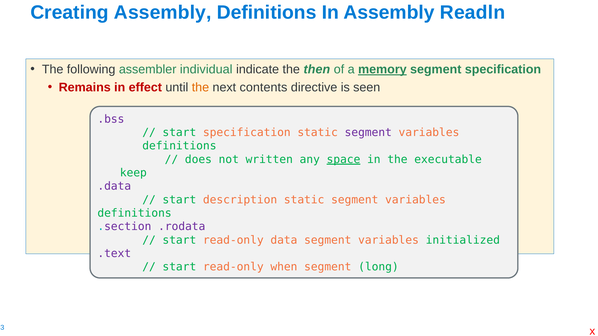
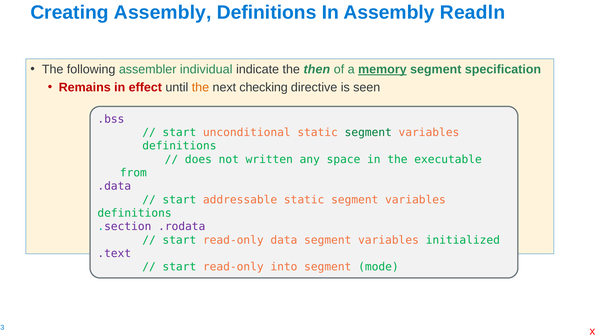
contents: contents -> checking (264, 88)
start specification: specification -> unconditional (247, 133)
segment colour: purple -> green (368, 133)
space underline: present -> none (343, 160)
keep: keep -> from (133, 173)
description: description -> addressable (240, 200)
when: when -> into (284, 267)
long: long -> mode (378, 267)
